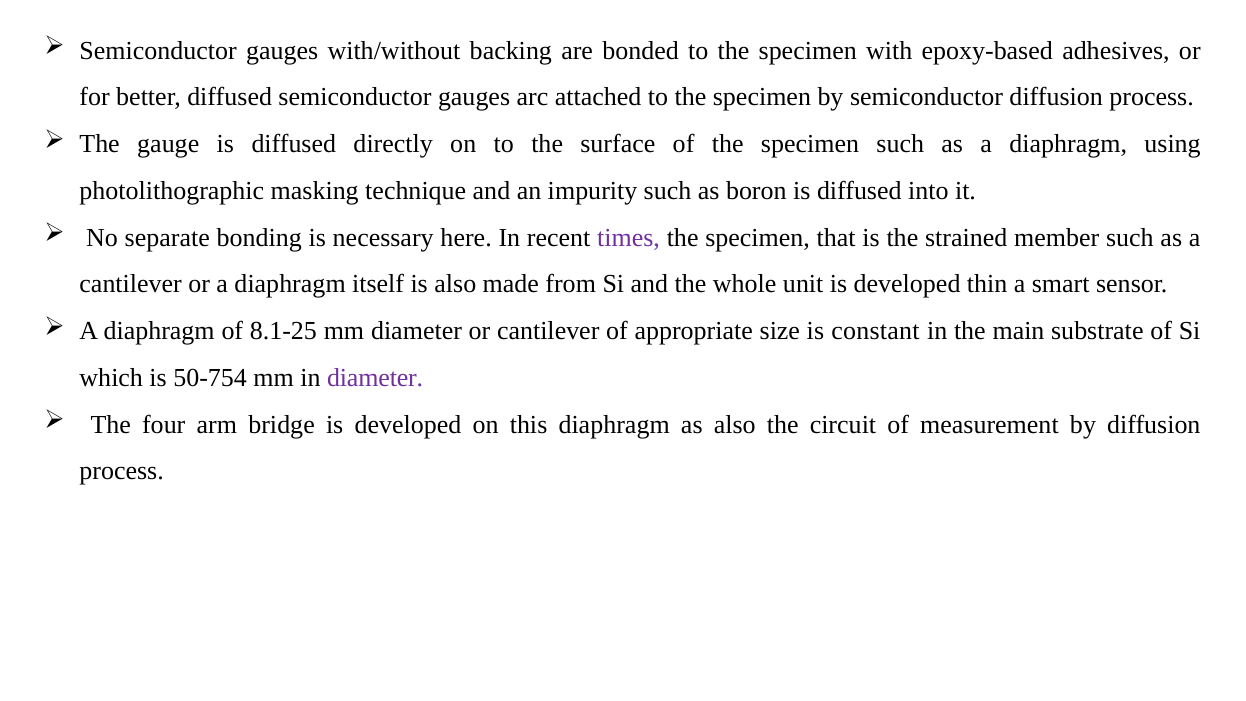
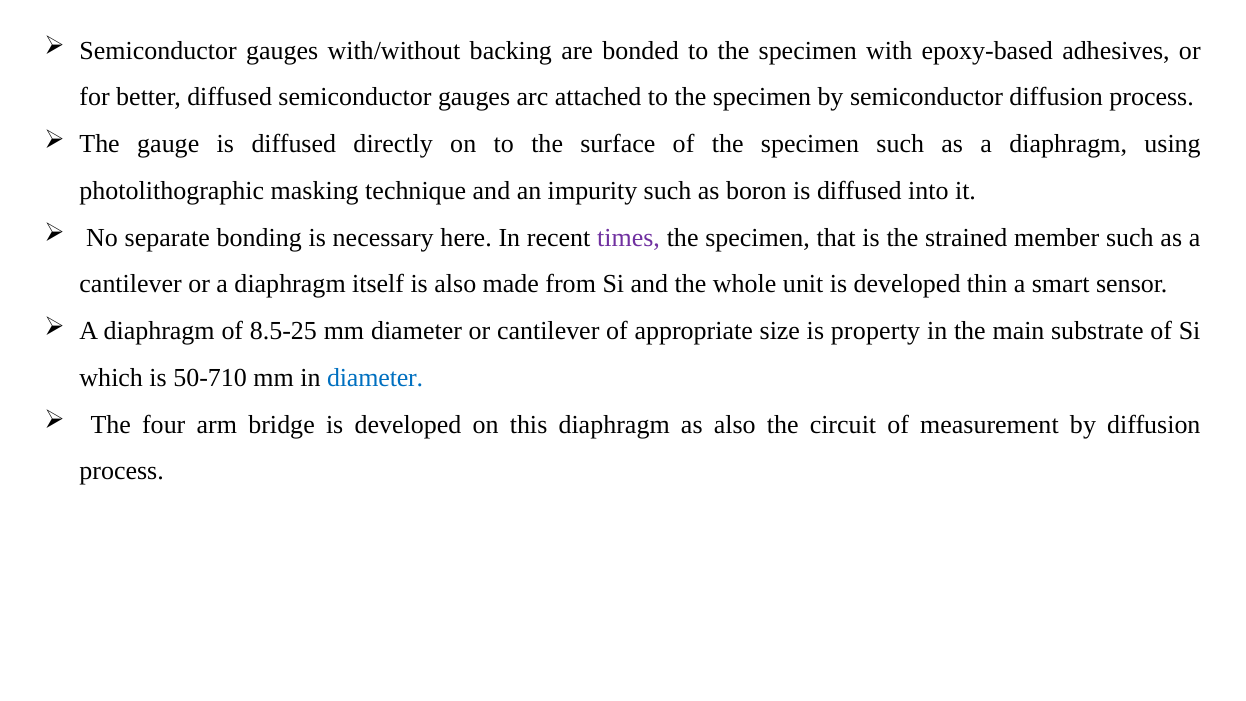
8.1-25: 8.1-25 -> 8.5-25 (283, 331)
constant: constant -> property (875, 331)
50-754: 50-754 -> 50-710 (210, 378)
diameter colour: purple -> blue (375, 378)
